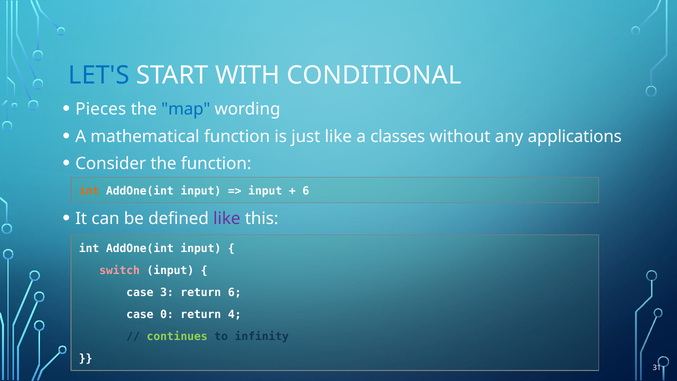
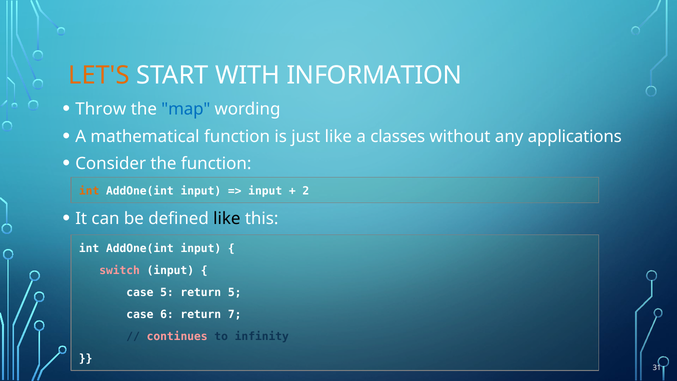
LET'S colour: blue -> orange (99, 75)
CONDITIONAL: CONDITIONAL -> INFORMATION (374, 75)
Pieces: Pieces -> Throw (101, 109)
6: 6 -> 2 (306, 191)
like colour: purple -> black (227, 218)
case 3: 3 -> 5 (167, 292)
return 6: 6 -> 5 (235, 292)
0: 0 -> 6 (167, 314)
4: 4 -> 7 (235, 314)
continues colour: light green -> pink (177, 336)
